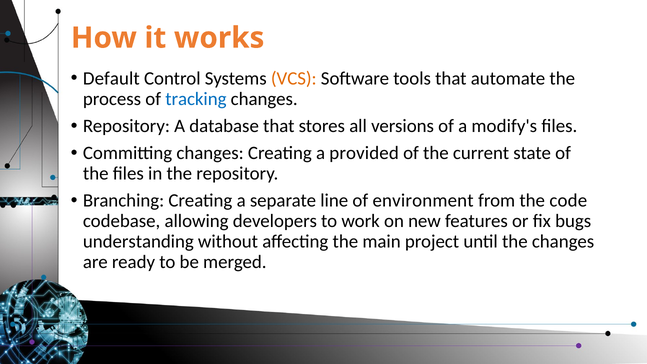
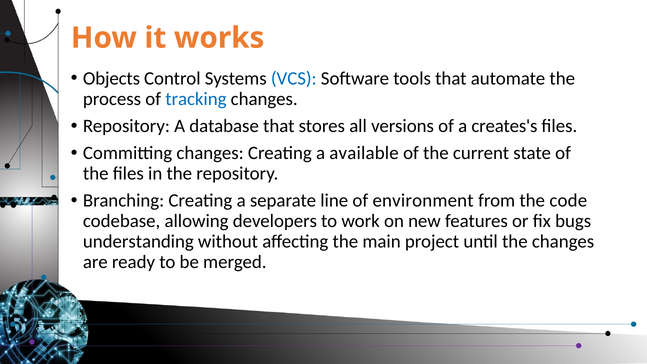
Default: Default -> Objects (111, 78)
VCS colour: orange -> blue (294, 78)
modify's: modify's -> creates's (504, 126)
provided: provided -> available (364, 153)
